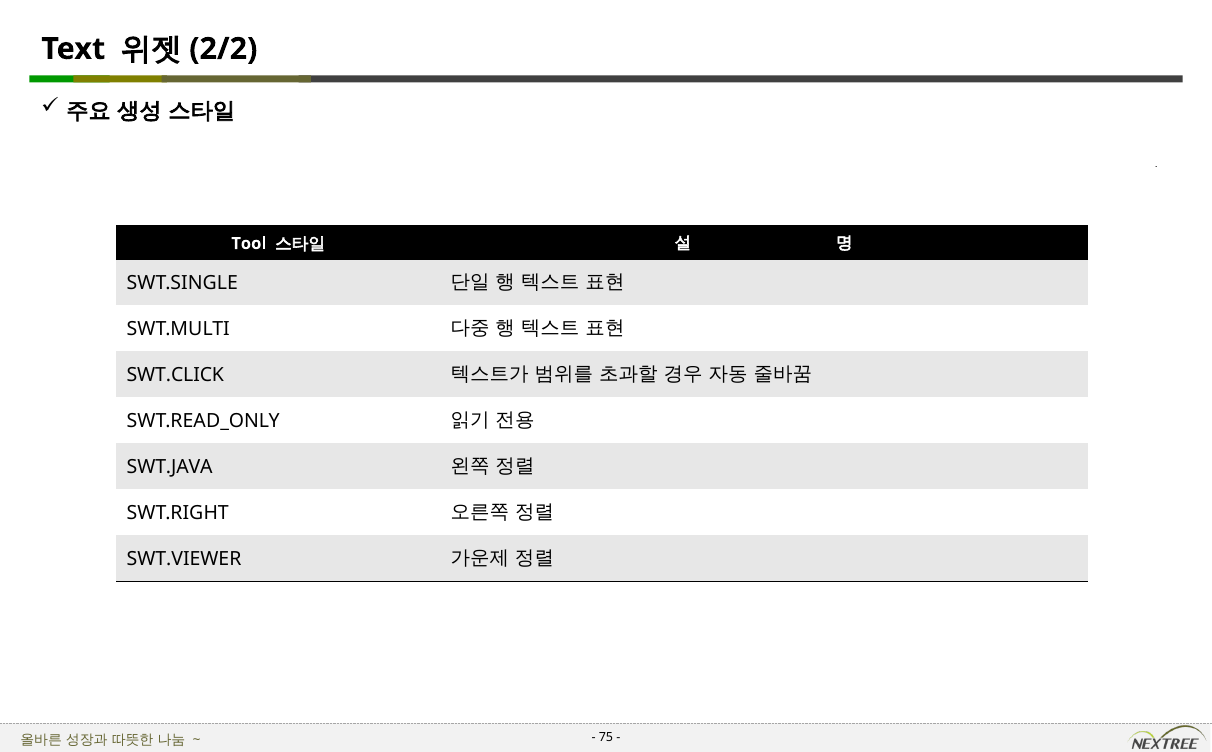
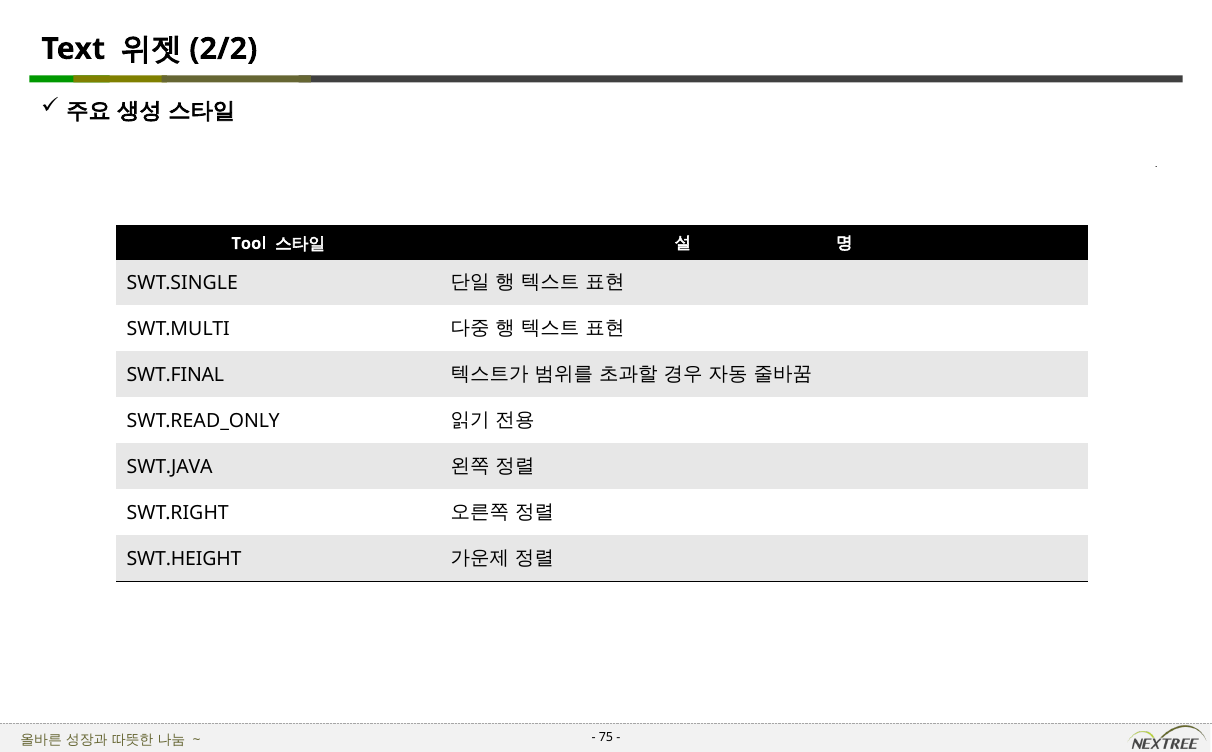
SWT.CLICK: SWT.CLICK -> SWT.FINAL (175, 376)
SWT.VIEWER: SWT.VIEWER -> SWT.HEIGHT (184, 560)
